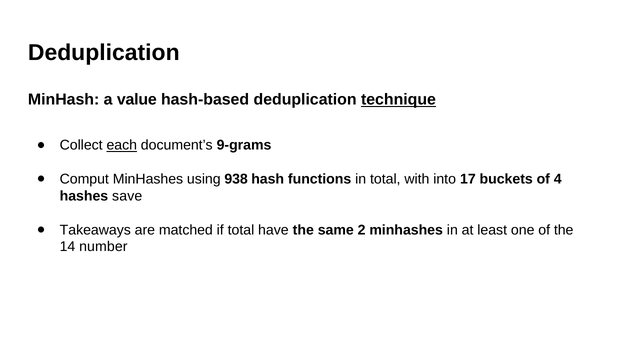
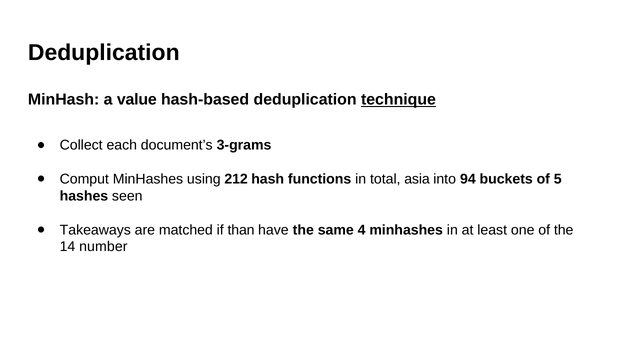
each underline: present -> none (122, 145)
9-grams: 9-grams -> 3-grams (244, 145)
938: 938 -> 212 (236, 179)
with: with -> asia (417, 179)
17: 17 -> 94 (468, 179)
4: 4 -> 5 (558, 179)
save: save -> seen (127, 196)
if total: total -> than (241, 230)
2: 2 -> 4 (362, 230)
